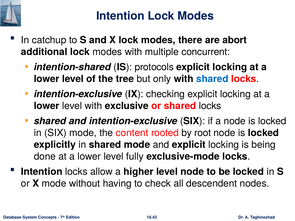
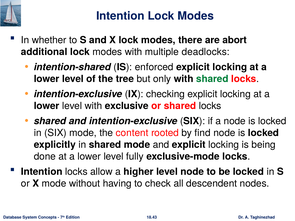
catchup: catchup -> whether (49, 40)
concurrent: concurrent -> deadlocks (206, 52)
protocols: protocols -> enforced (154, 67)
shared colour: blue -> green (212, 79)
root: root -> find (203, 133)
